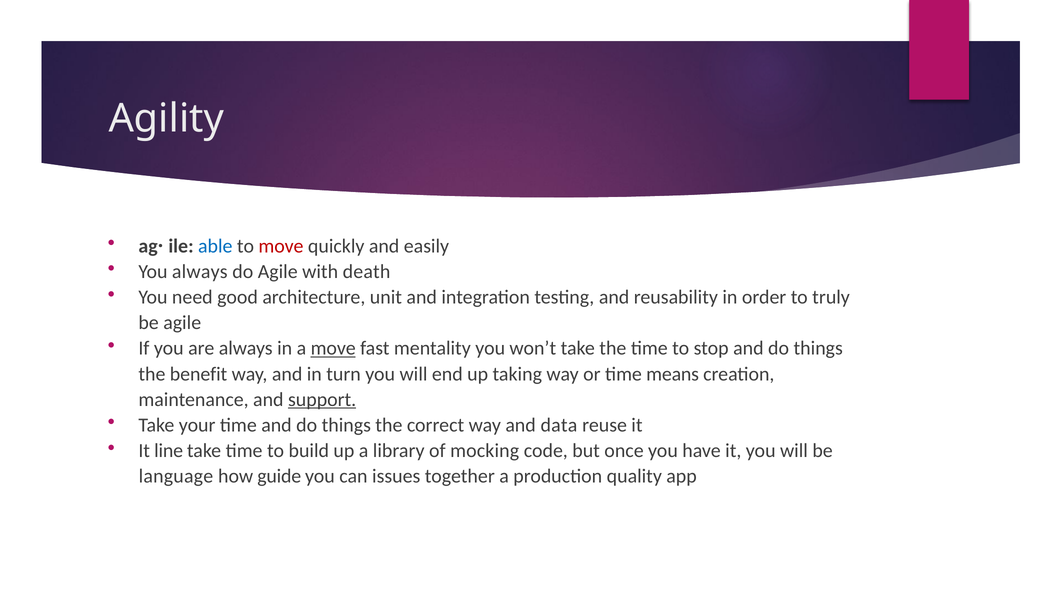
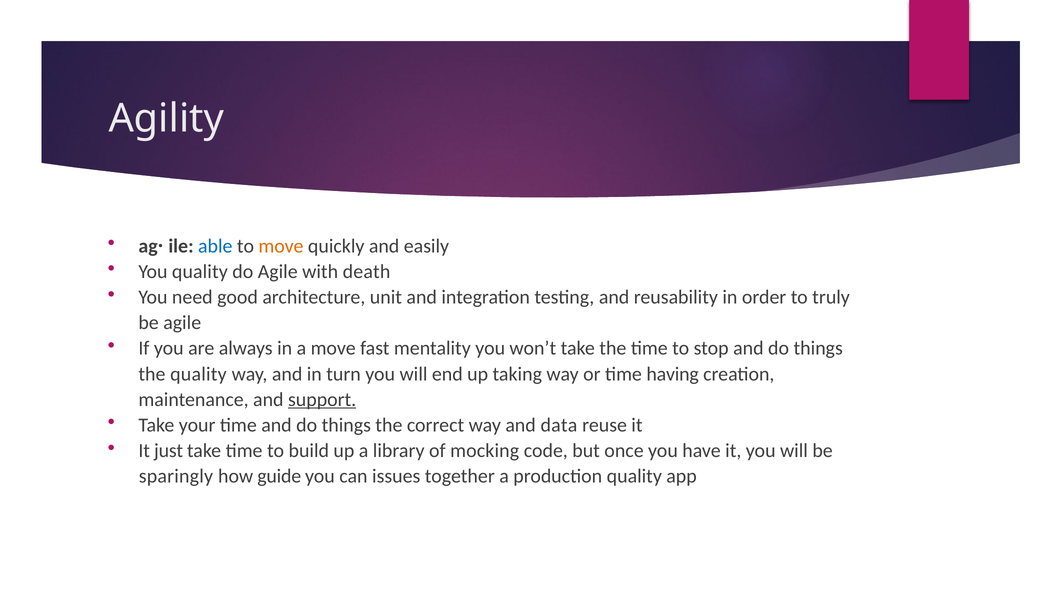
move colour: red -> orange (281, 246)
You always: always -> quality (200, 271)
move underline: present -> none (333, 348)
the benefit: benefit -> quality (198, 374)
means: means -> having (673, 374)
line: line -> just (169, 450)
language: language -> sparingly (176, 476)
